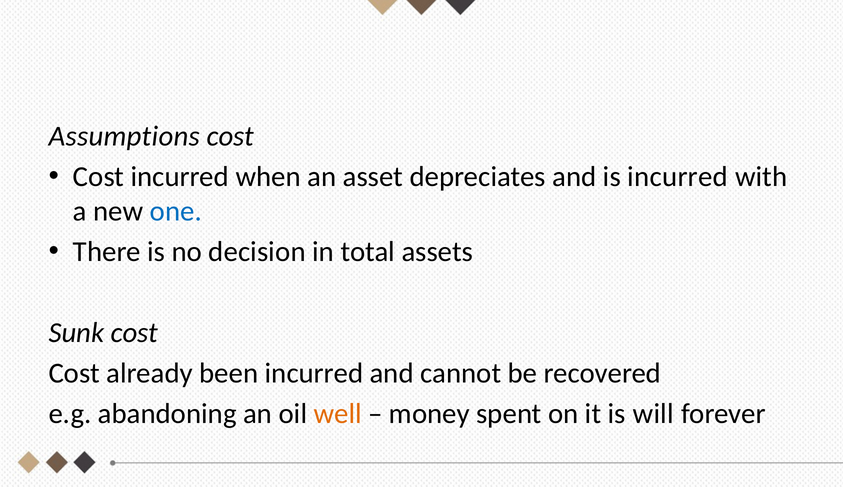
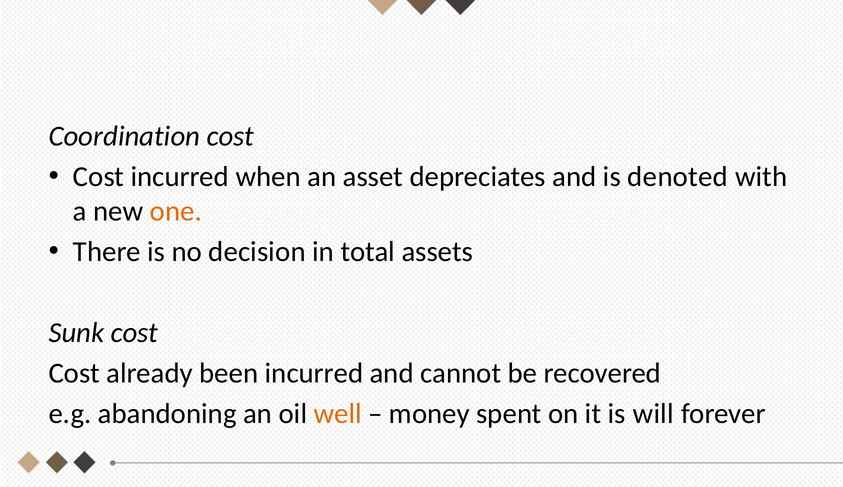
Assumptions: Assumptions -> Coordination (124, 136)
is incurred: incurred -> denoted (678, 177)
one colour: blue -> orange (176, 211)
